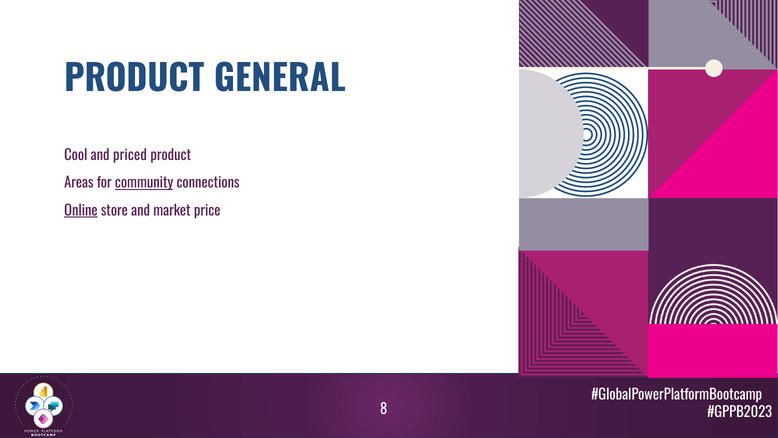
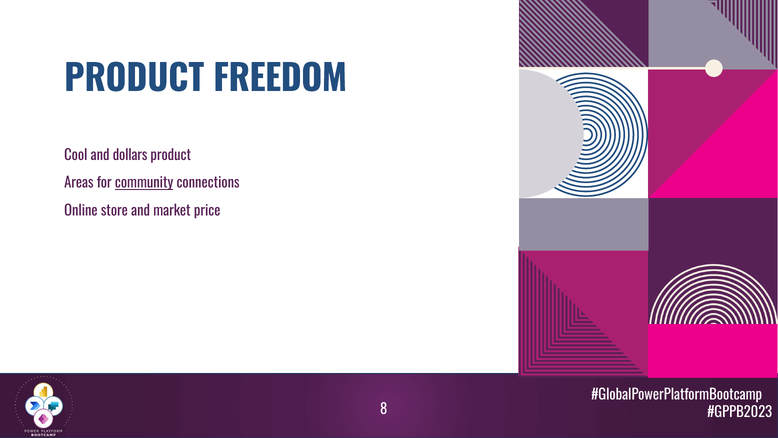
GENERAL: GENERAL -> FREEDOM (280, 79)
priced: priced -> dollars (130, 155)
Online underline: present -> none (81, 211)
